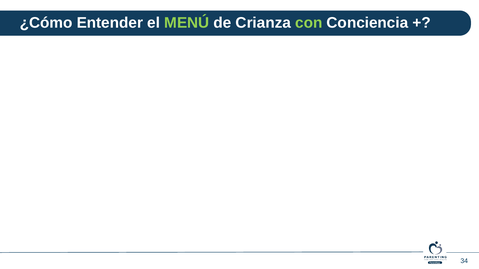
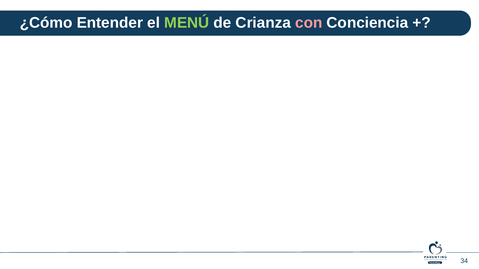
con colour: light green -> pink (309, 23)
